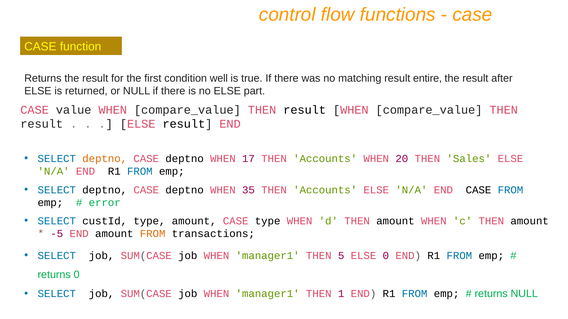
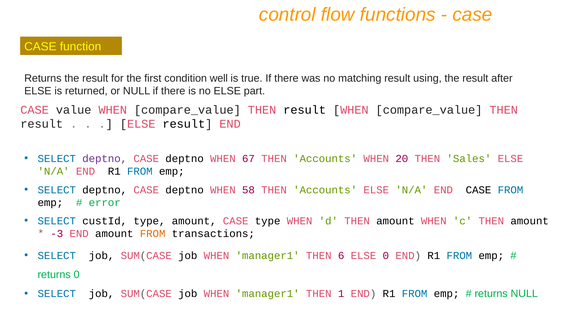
entire: entire -> using (427, 78)
deptno colour: orange -> purple (105, 159)
17: 17 -> 67 (248, 159)
35: 35 -> 58 (248, 190)
-5: -5 -> -3 (57, 234)
5: 5 -> 6 (341, 256)
